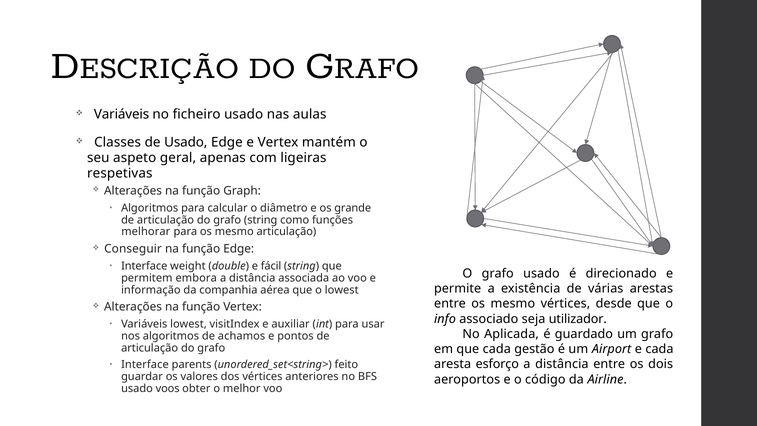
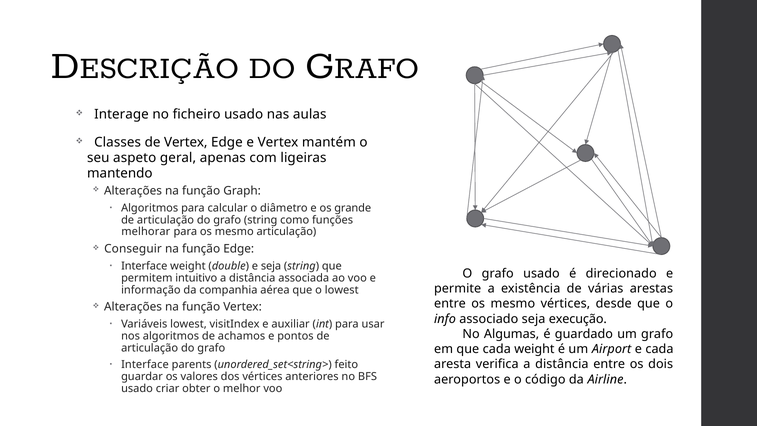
Variáveis: Variáveis -> Interage (121, 115)
de Usado: Usado -> Vertex (186, 142)
respetivas: respetivas -> mantendo (120, 173)
e fácil: fácil -> seja (271, 266)
embora: embora -> intuitivo (196, 278)
utilizador: utilizador -> execução (578, 319)
Aplicada: Aplicada -> Algumas (512, 334)
cada gestão: gestão -> weight (534, 349)
esforço: esforço -> verifica (497, 364)
voos: voos -> criar (168, 388)
